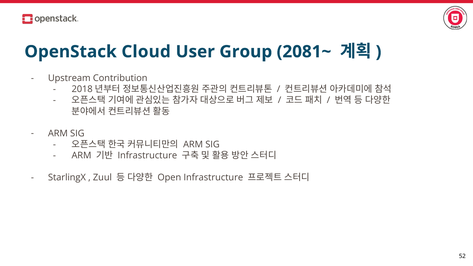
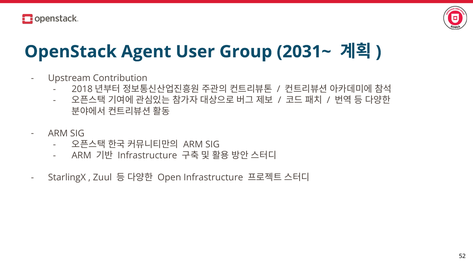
Cloud: Cloud -> Agent (146, 52)
2081~: 2081~ -> 2031~ (304, 52)
